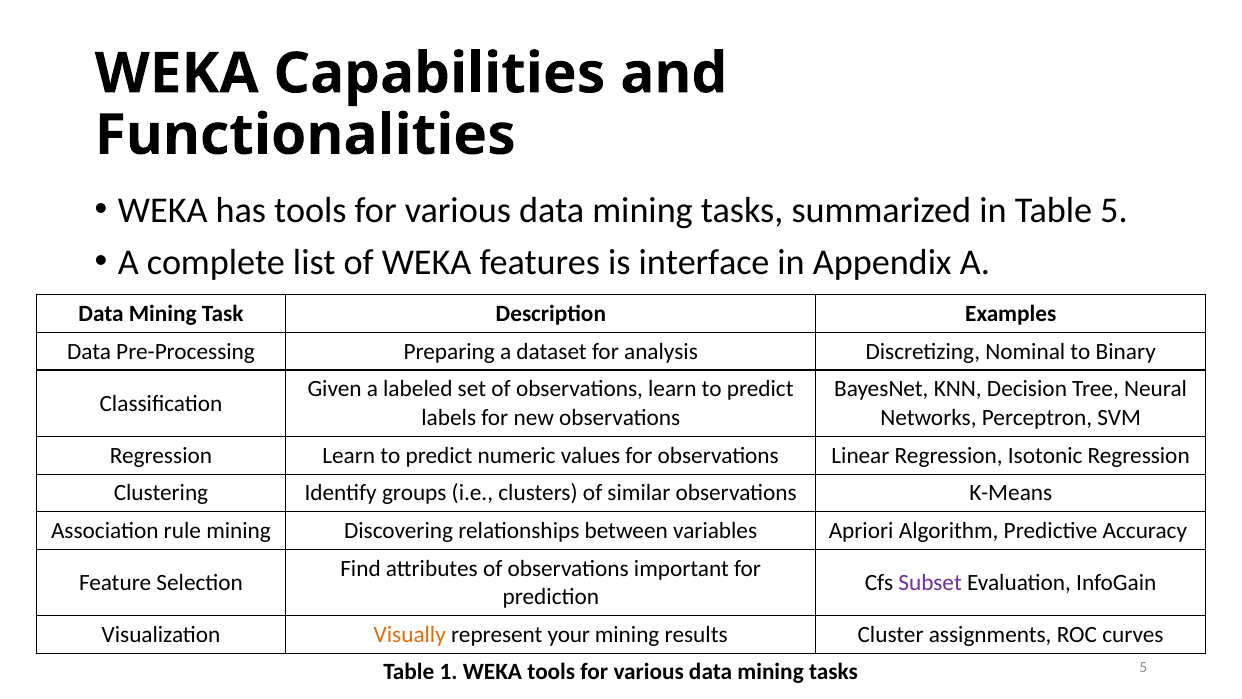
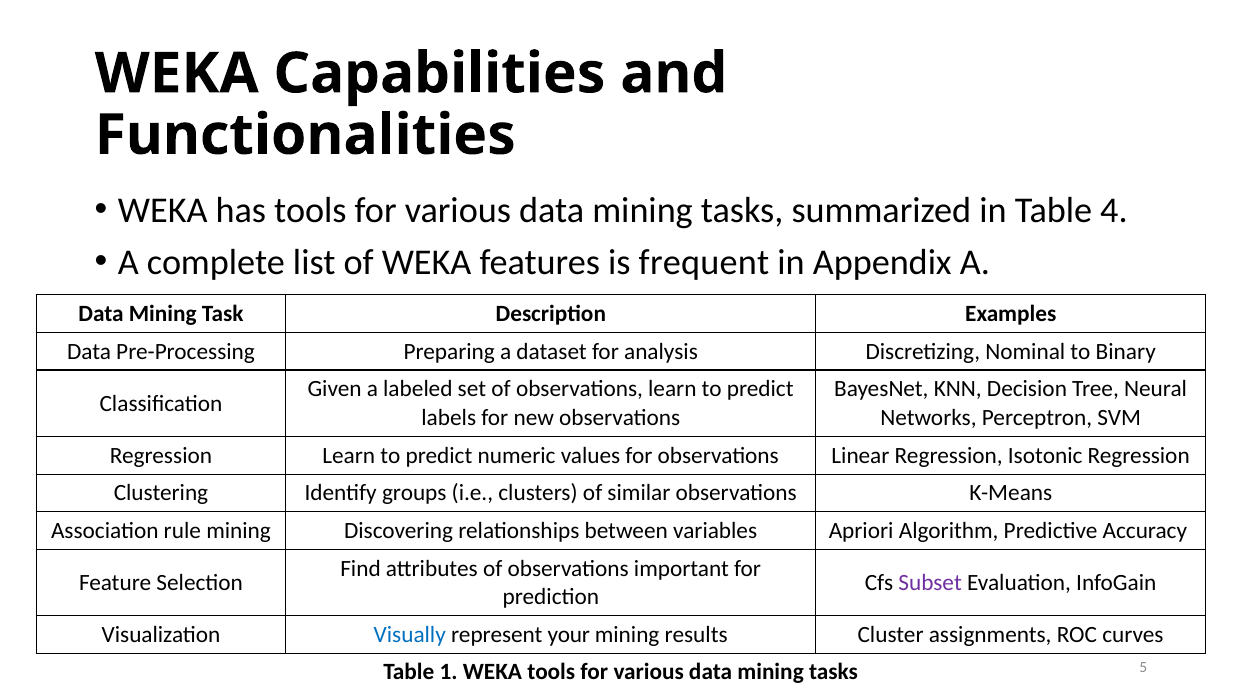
Table 5: 5 -> 4 (1114, 210)
interface: interface -> frequent (704, 262)
Visually colour: orange -> blue (410, 635)
